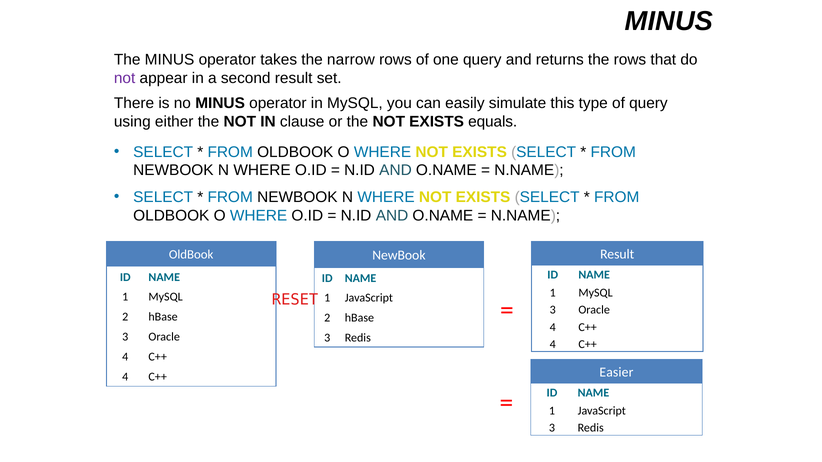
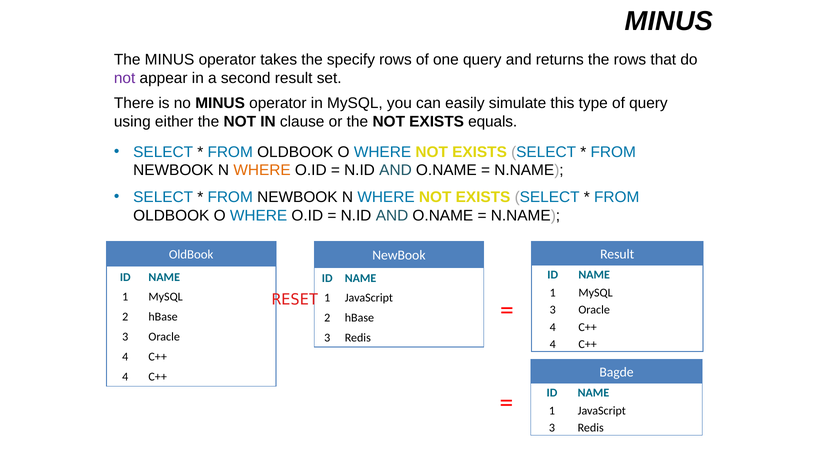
narrow: narrow -> specify (351, 60)
WHERE colour: black -> orange (262, 171)
Easier: Easier -> Bagde (617, 372)
